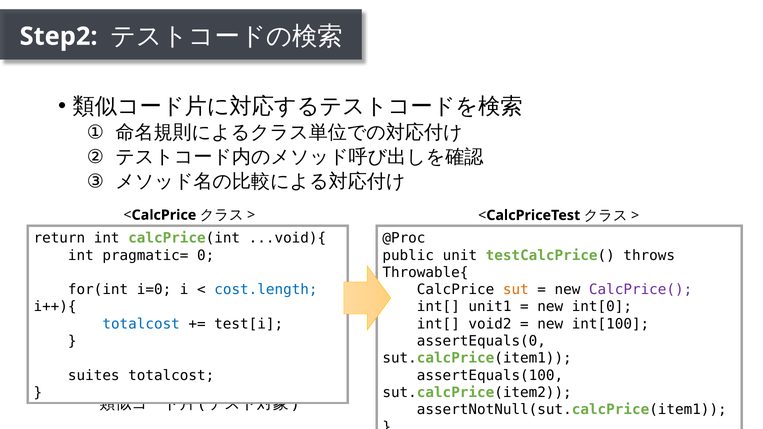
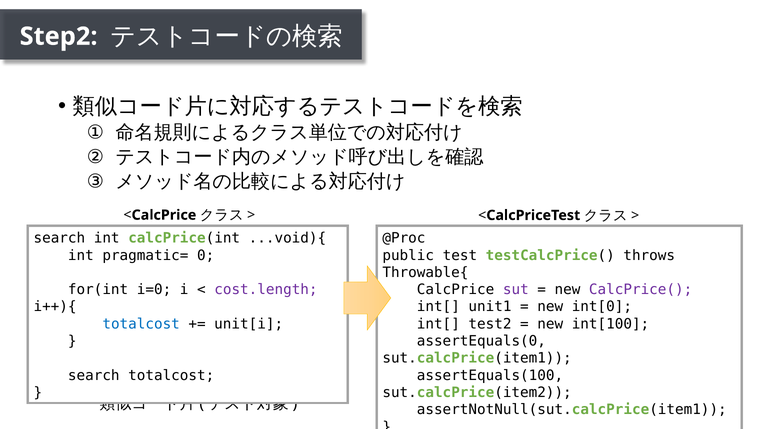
return: return -> search (59, 238)
unit: unit -> test (460, 255)
cost.length colour: blue -> purple (266, 290)
sut colour: orange -> purple (516, 290)
test[i: test[i -> unit[i (249, 324)
void2: void2 -> test2 (490, 324)
suites: suites -> search (94, 376)
